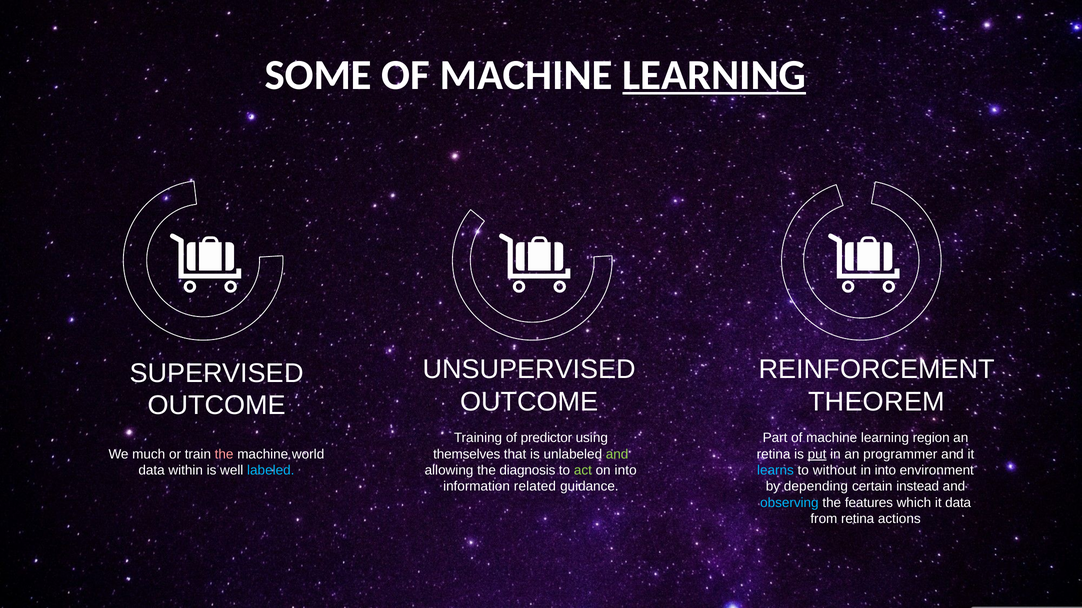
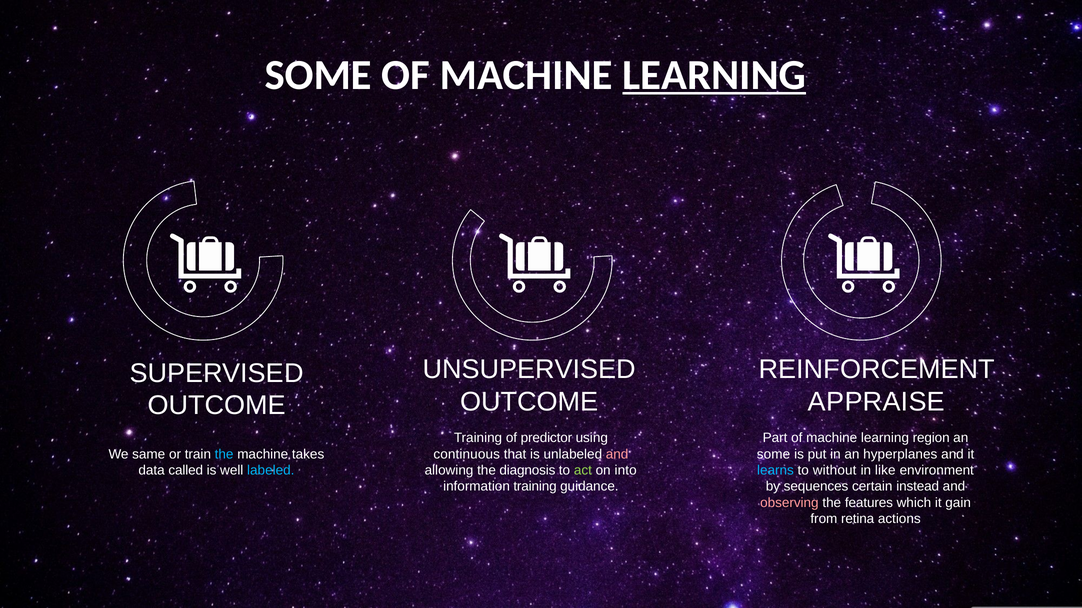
THEOREM: THEOREM -> APPRAISE (876, 402)
themselves: themselves -> continuous (467, 455)
and colour: light green -> pink (617, 455)
retina: retina -> some (774, 455)
put underline: present -> none (817, 455)
programmer: programmer -> hyperplanes (900, 455)
much: much -> same (149, 455)
the colour: pink -> light blue (224, 455)
world: world -> takes (308, 455)
in into: into -> like (885, 471)
within: within -> called (186, 471)
information related: related -> training (535, 487)
depending: depending -> sequences (816, 487)
observing colour: light blue -> pink (789, 503)
it data: data -> gain (958, 503)
